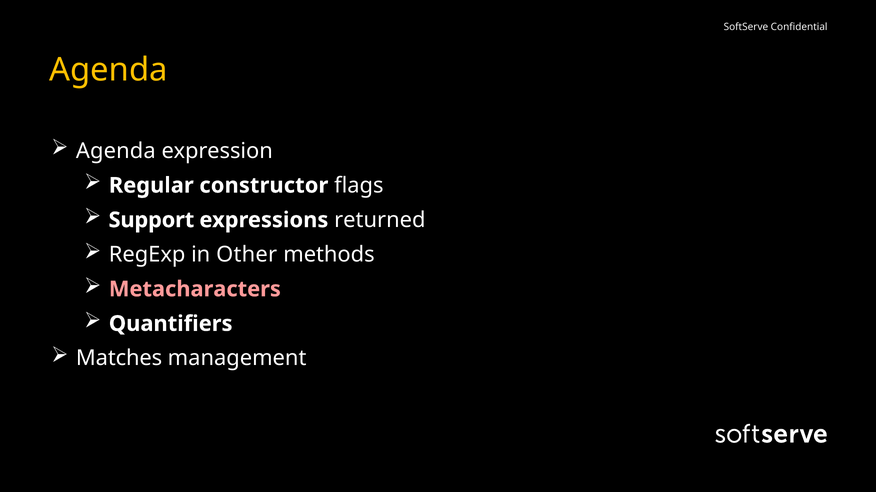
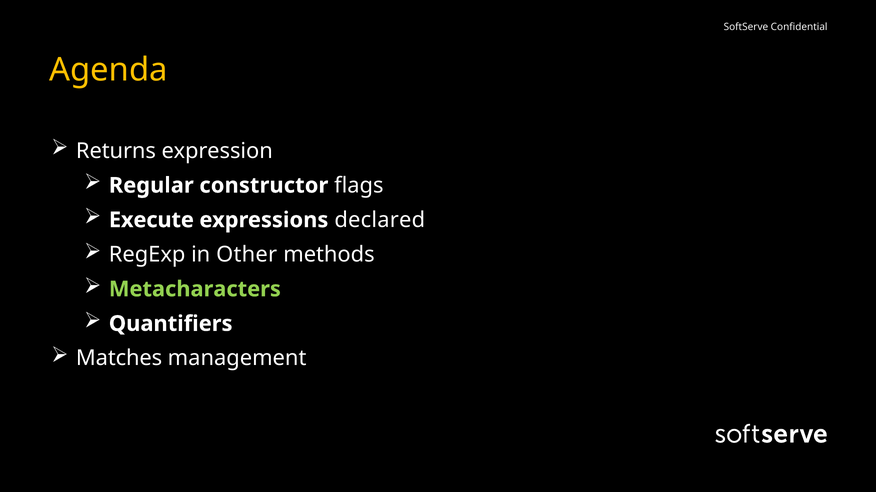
Agenda: Agenda -> Returns (116, 151)
Support: Support -> Execute (151, 220)
returned: returned -> declared (380, 220)
Metacharacters colour: pink -> light green (195, 290)
